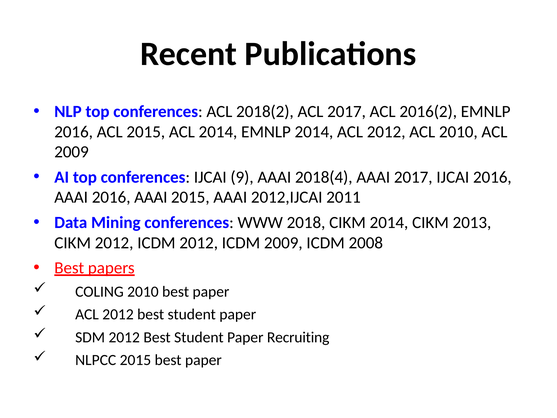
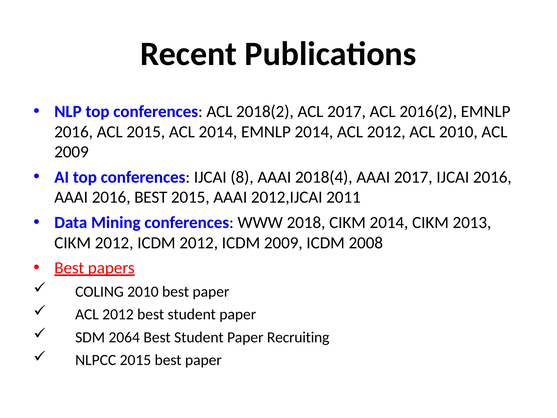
9: 9 -> 8 (242, 177)
AAAI 2016 AAAI: AAAI -> BEST (151, 197)
SDM 2012: 2012 -> 2064 (124, 337)
